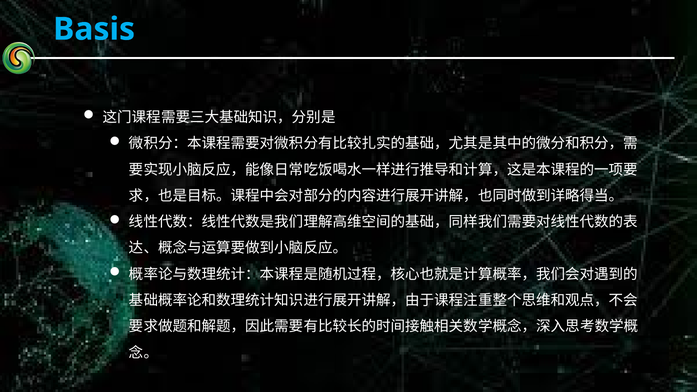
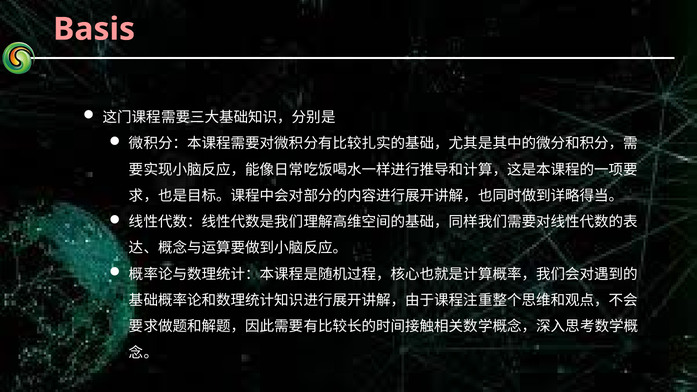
Basis colour: light blue -> pink (94, 29)
